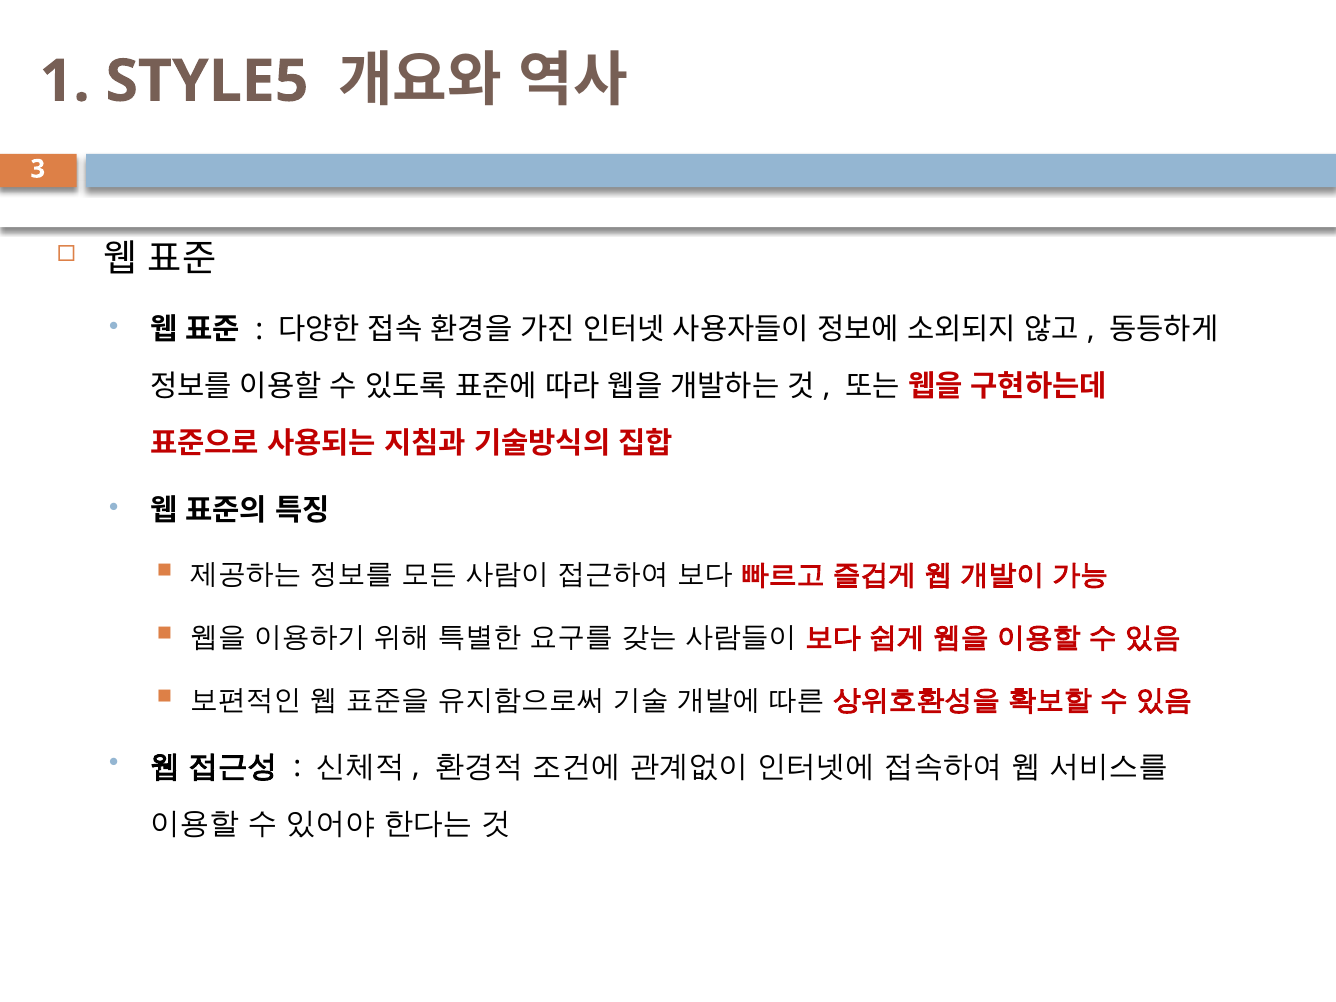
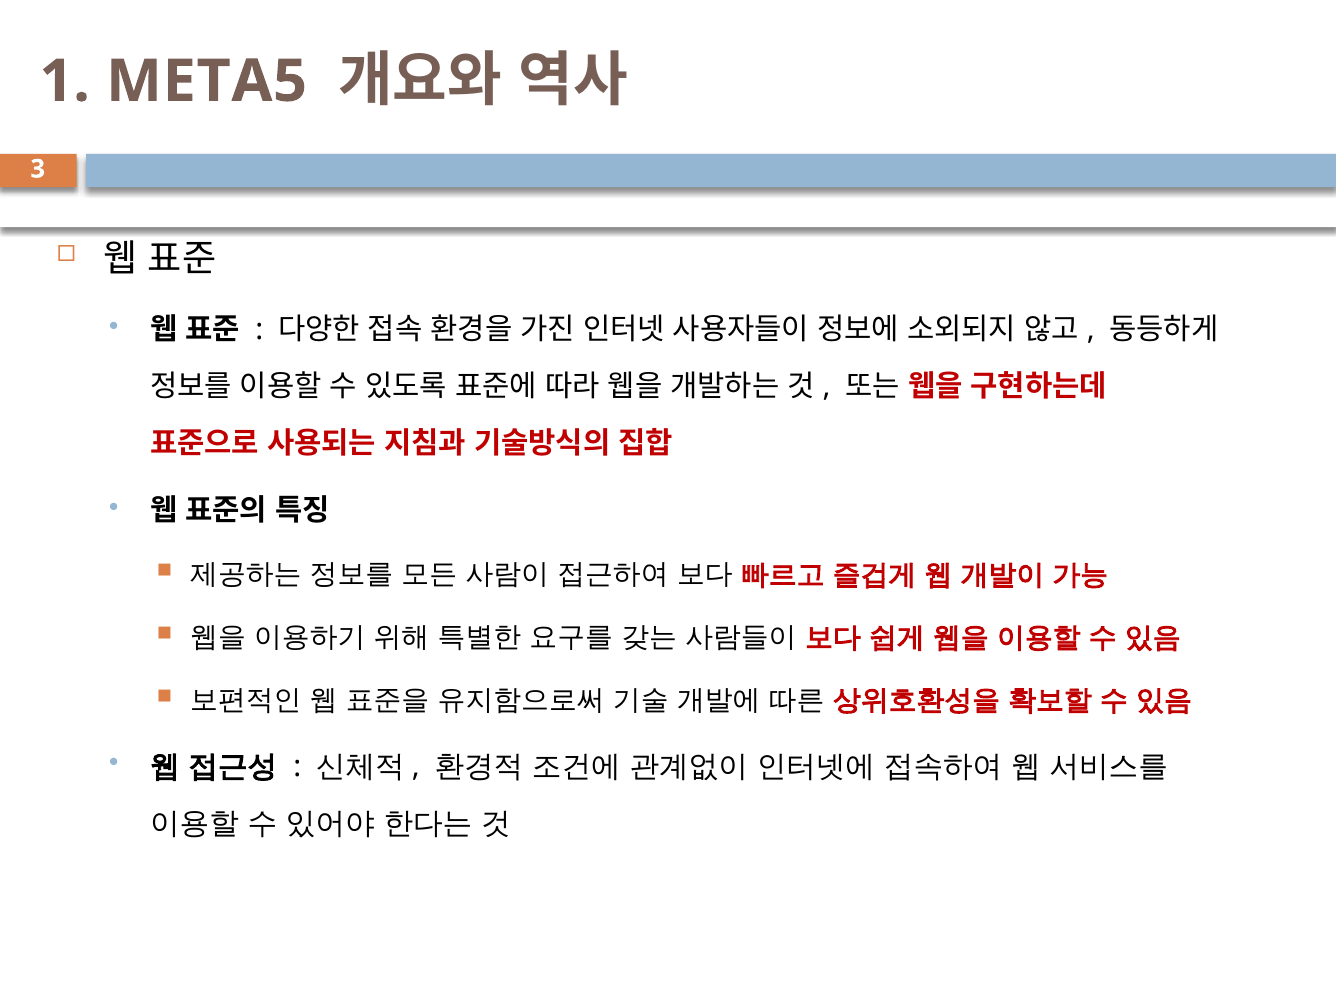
STYLE5: STYLE5 -> META5 (207, 81)
